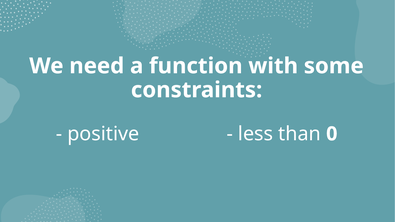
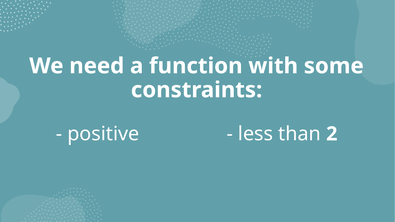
0: 0 -> 2 (332, 134)
